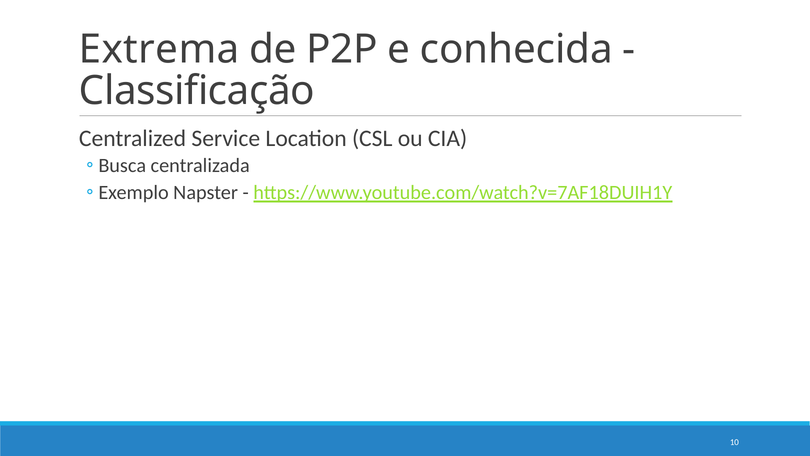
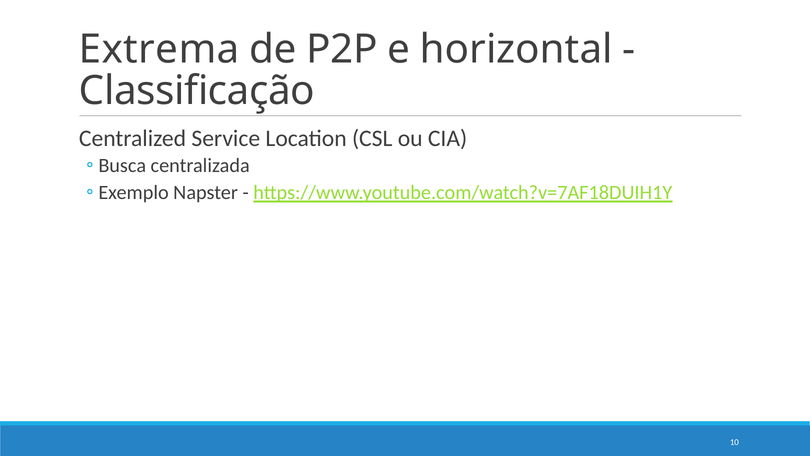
conhecida: conhecida -> horizontal (516, 49)
